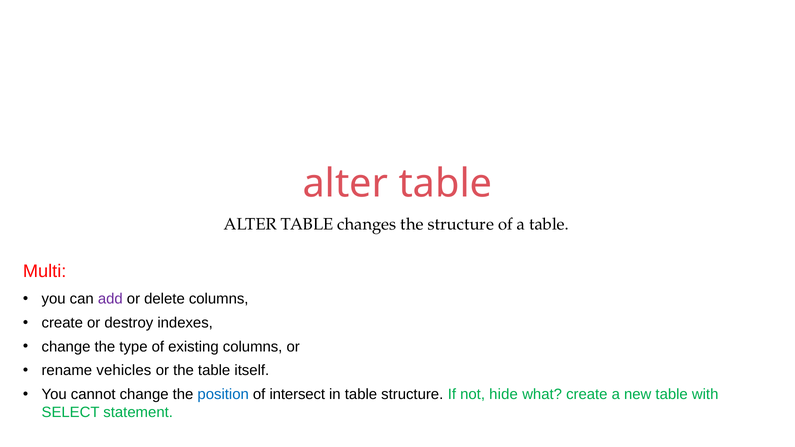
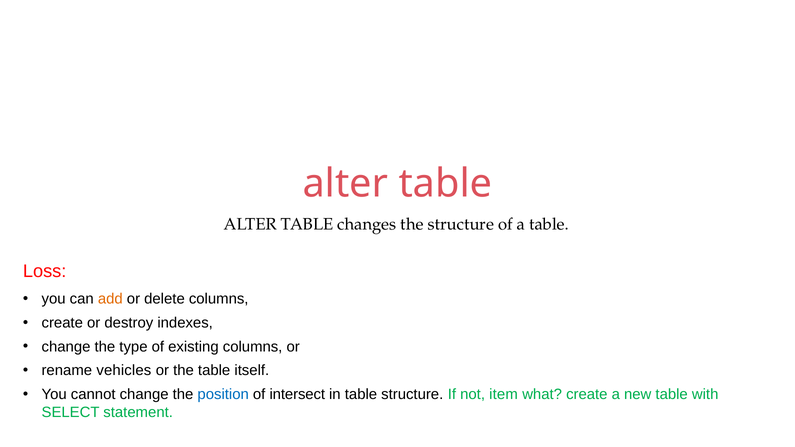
Multi: Multi -> Loss (45, 272)
add colour: purple -> orange (110, 299)
hide: hide -> item (504, 395)
